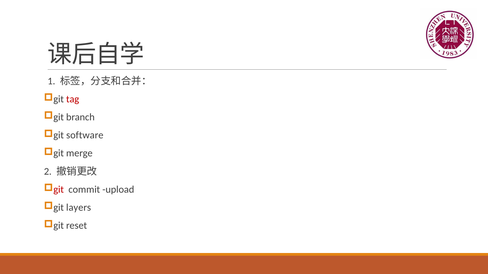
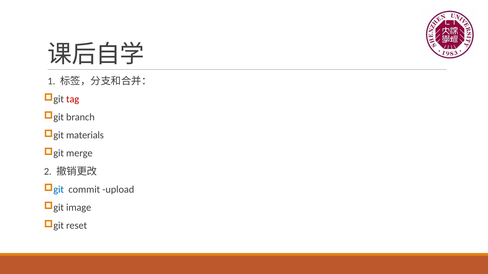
software: software -> materials (85, 135)
git colour: red -> blue (59, 190)
layers: layers -> image (79, 208)
